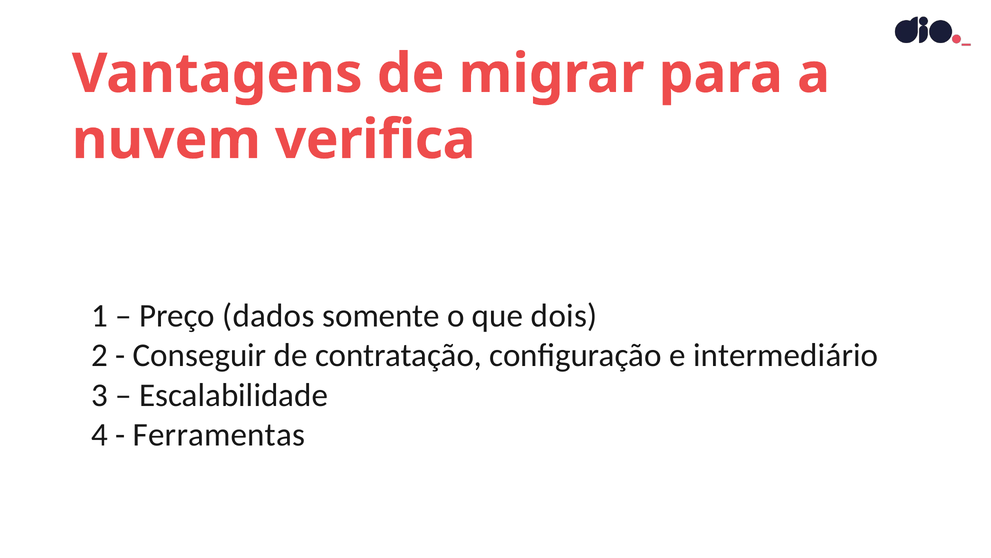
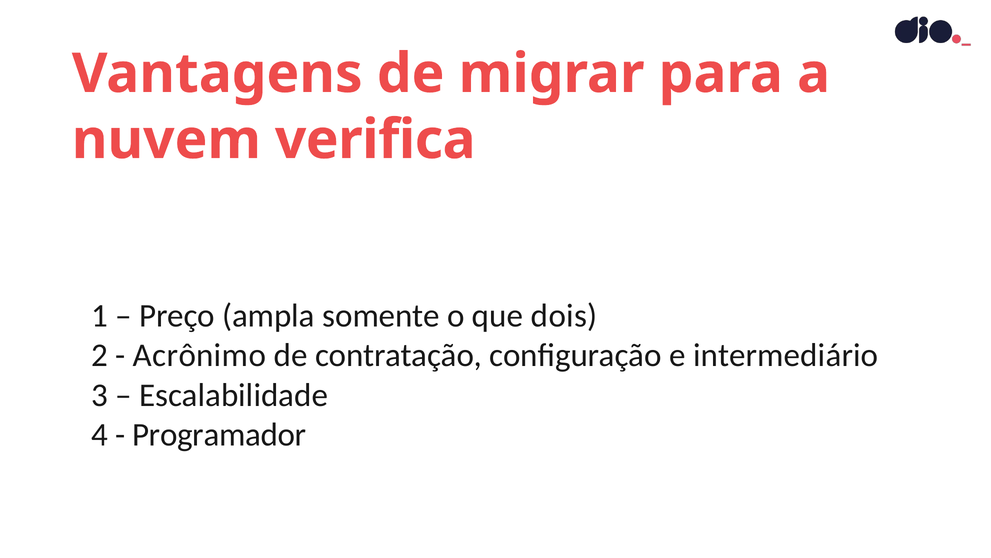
dados: dados -> ampla (269, 315)
Conseguir: Conseguir -> Acrônimo (199, 355)
Ferramentas: Ferramentas -> Programador (219, 434)
